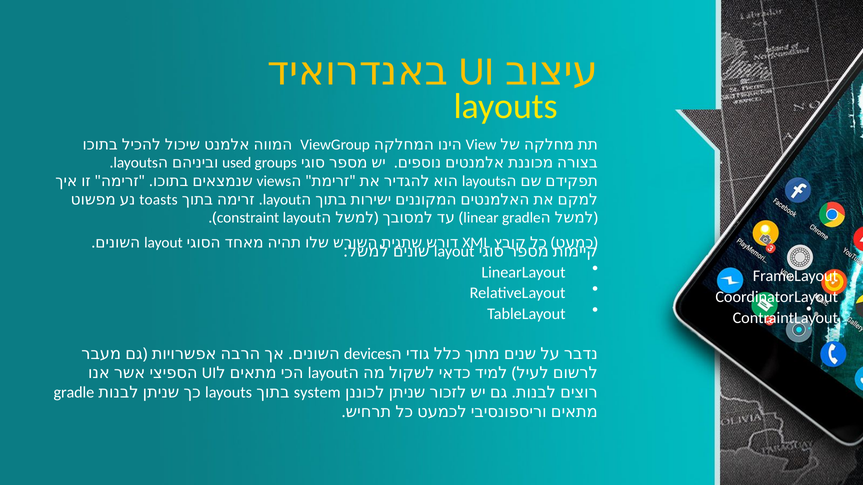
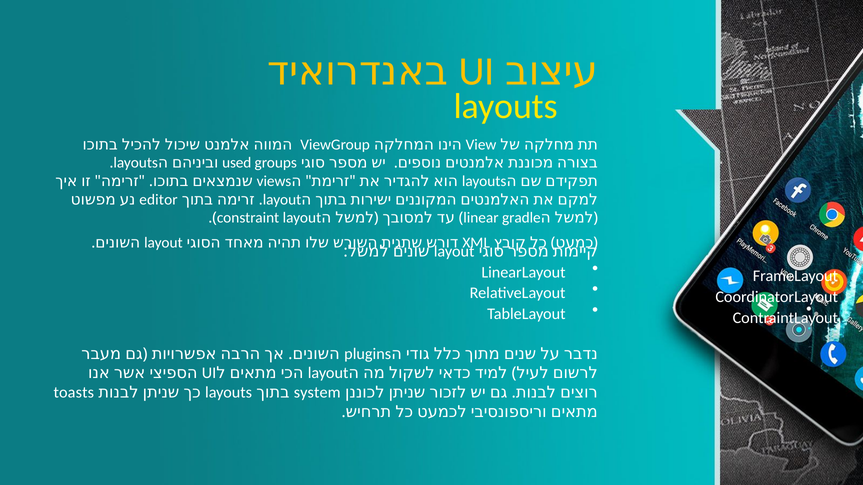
toasts: toasts -> editor (158, 200)
devices: devices -> plugins (368, 354)
gradle: gradle -> toasts (74, 393)
